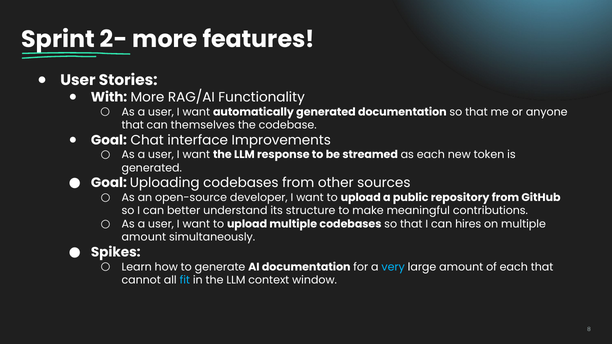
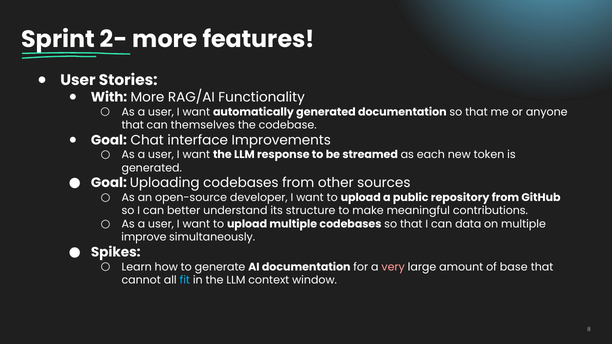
hires: hires -> data (468, 224)
amount: amount -> improve (144, 238)
very colour: light blue -> pink (393, 267)
of each: each -> base (514, 267)
